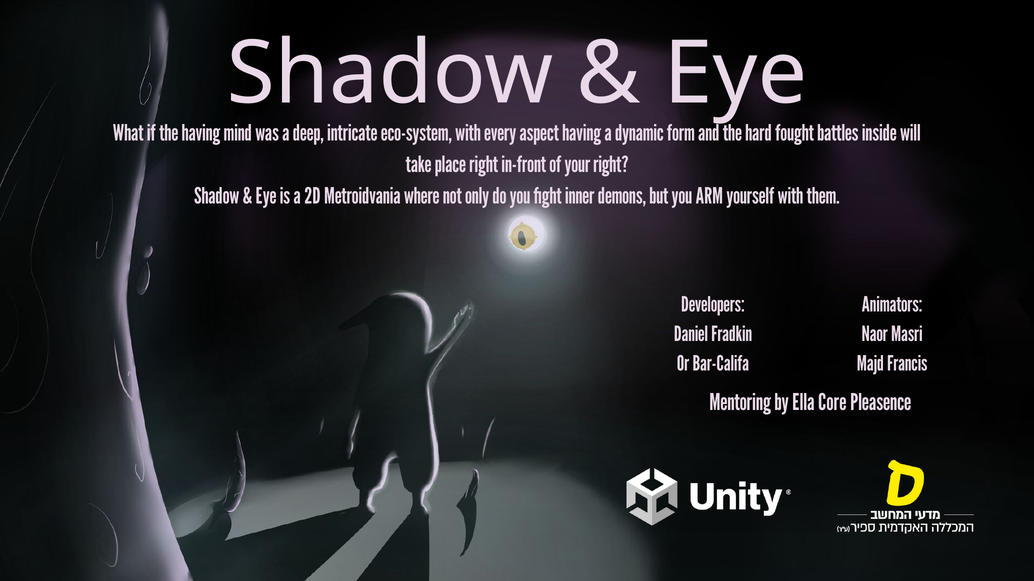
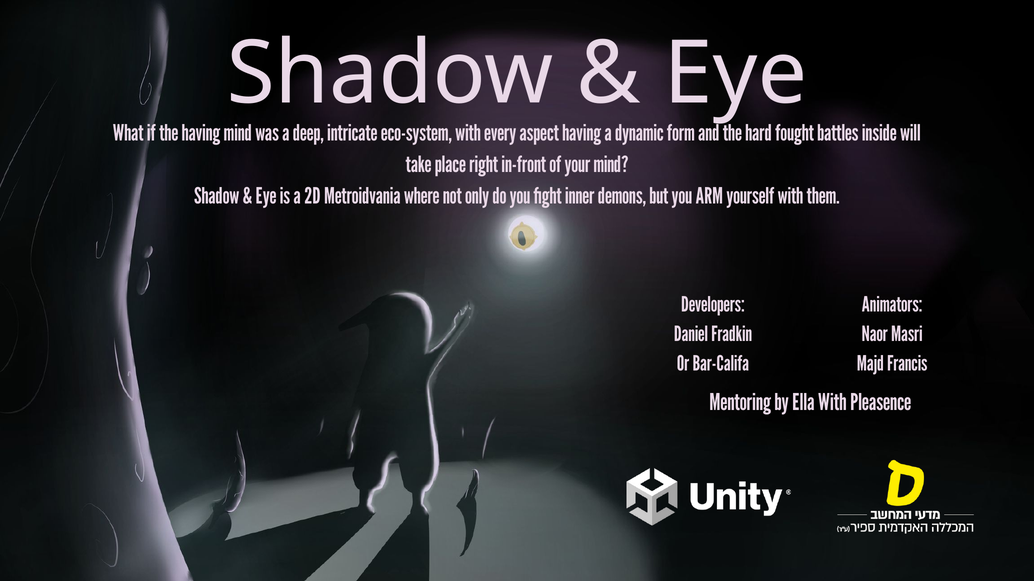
your right: right -> mind (611, 165)
Ella Core: Core -> With (832, 403)
